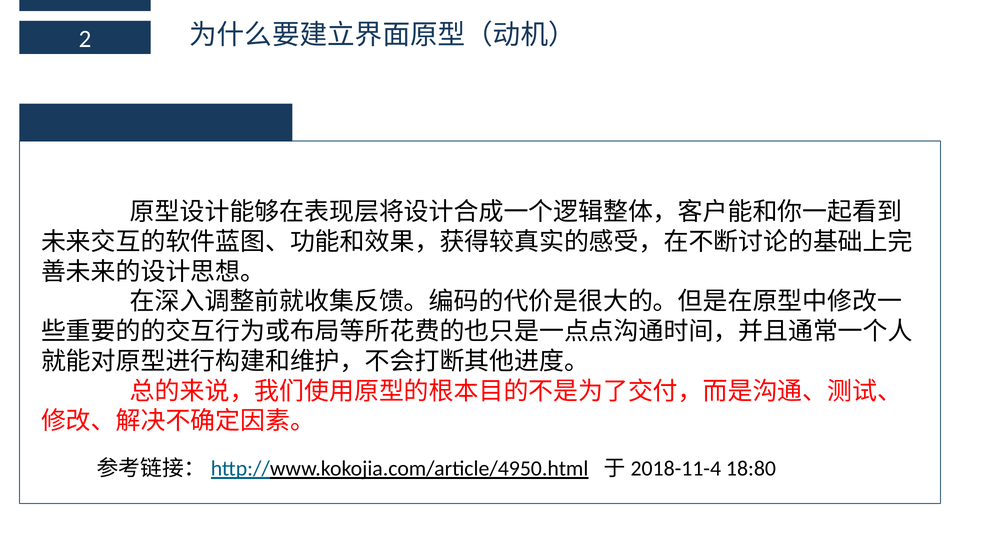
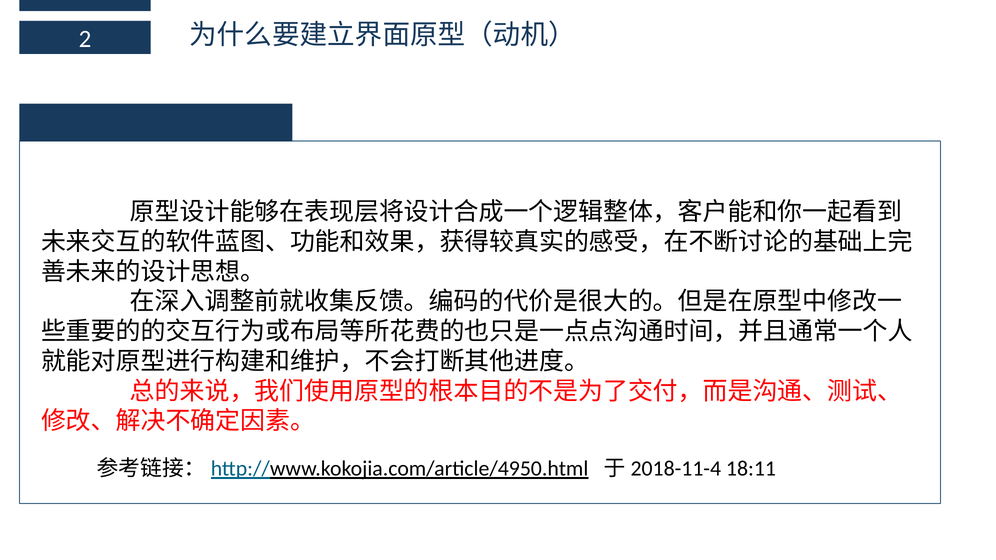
18:80: 18:80 -> 18:11 (751, 469)
